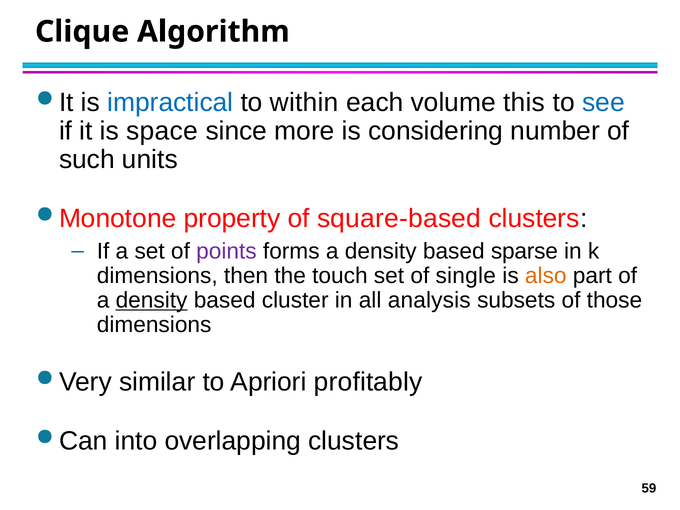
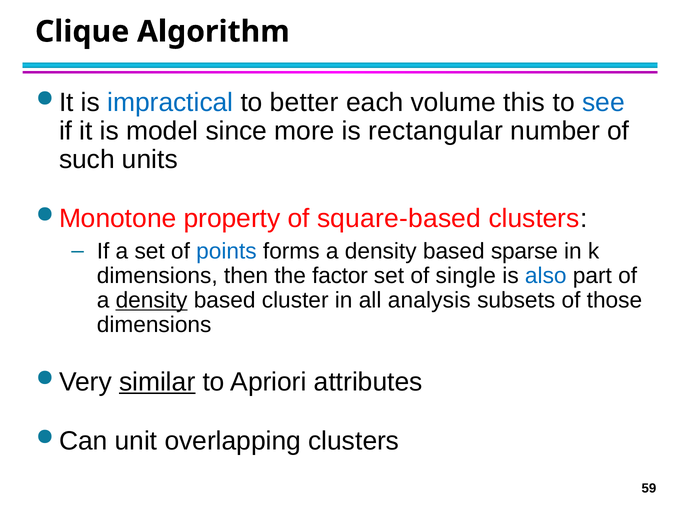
within: within -> better (304, 102)
space: space -> model (162, 131)
considering: considering -> rectangular (436, 131)
points colour: purple -> blue (226, 251)
touch: touch -> factor (340, 276)
also colour: orange -> blue (546, 276)
similar underline: none -> present (157, 382)
profitably: profitably -> attributes (368, 382)
into: into -> unit (136, 441)
